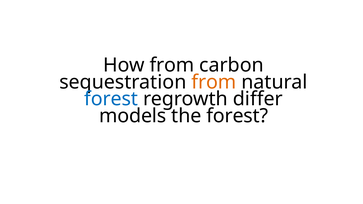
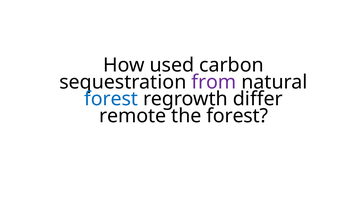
How from: from -> used (172, 65)
from colour: orange -> purple (214, 82)
models: models -> remote (133, 116)
